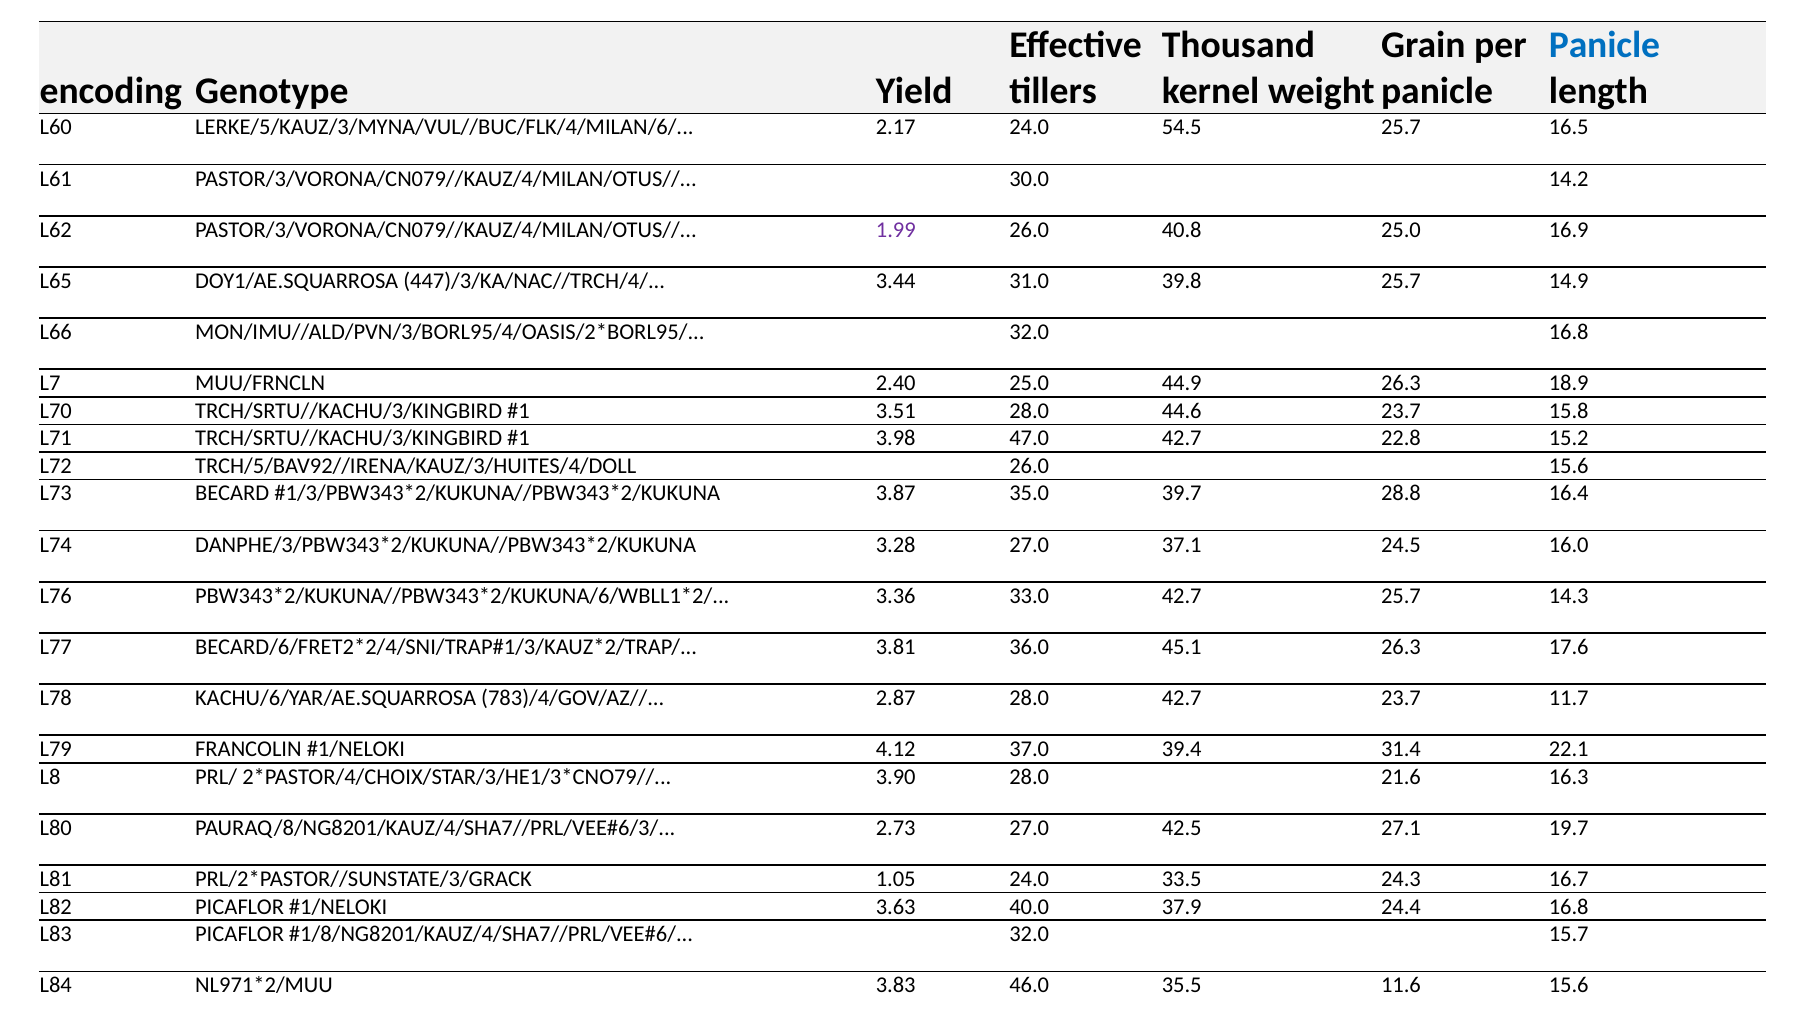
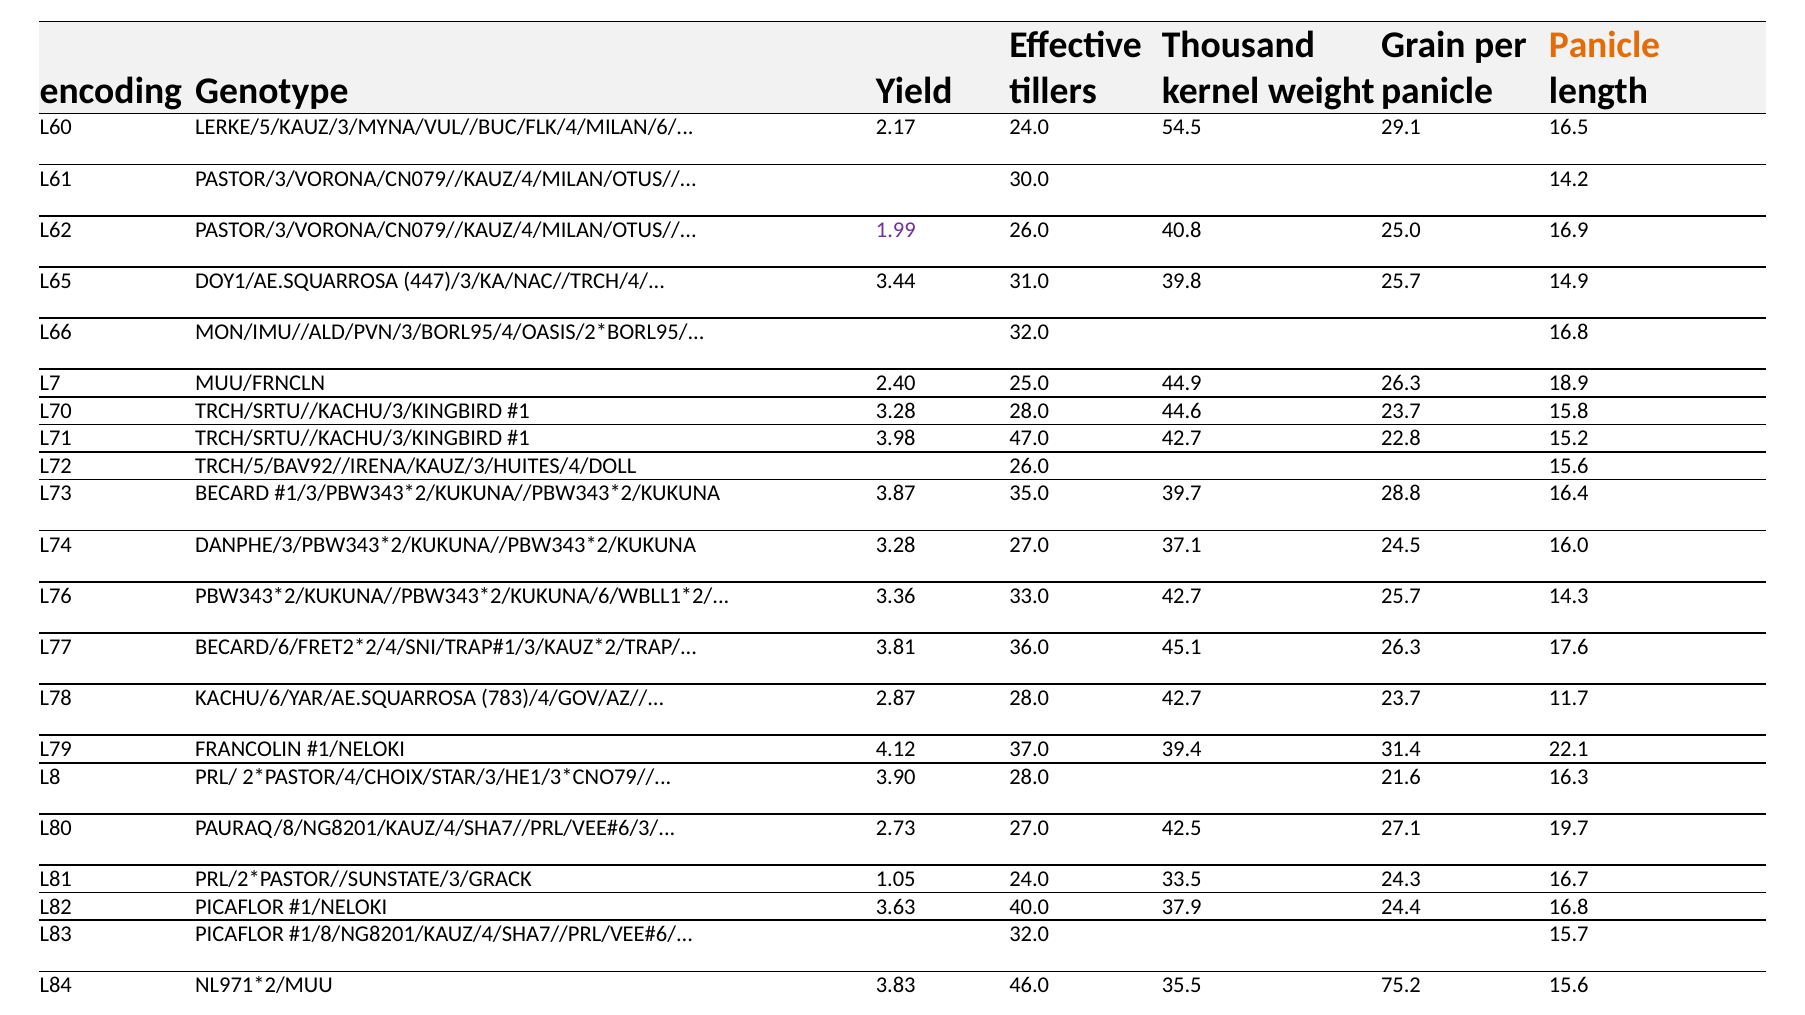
Panicle colour: blue -> orange (1604, 45)
54.5 25.7: 25.7 -> 29.1 (1401, 128)
3.51: 3.51 -> 3.28 (896, 411)
11.6: 11.6 -> 75.2 (1401, 986)
